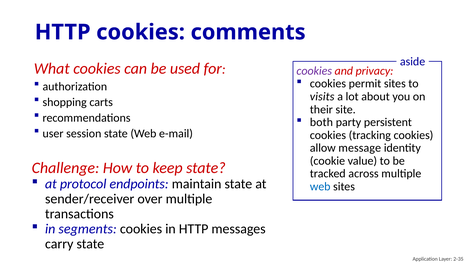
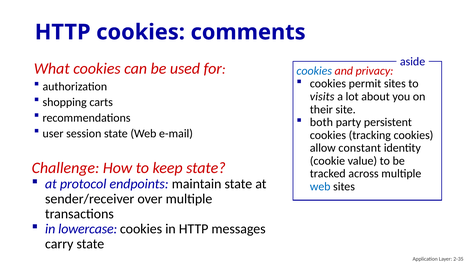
cookies colour: purple -> blue (314, 71)
message: message -> constant (360, 148)
segments: segments -> lowercase (88, 229)
